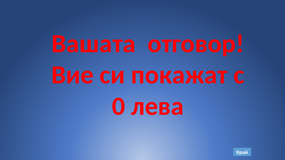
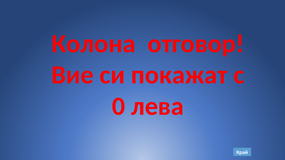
Вашата: Вашата -> Колона (94, 44)
